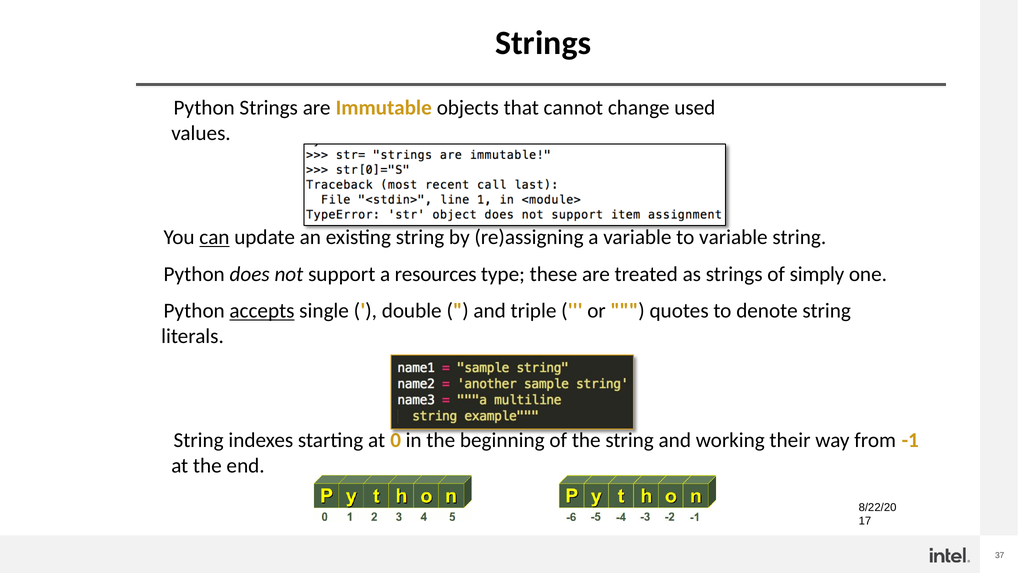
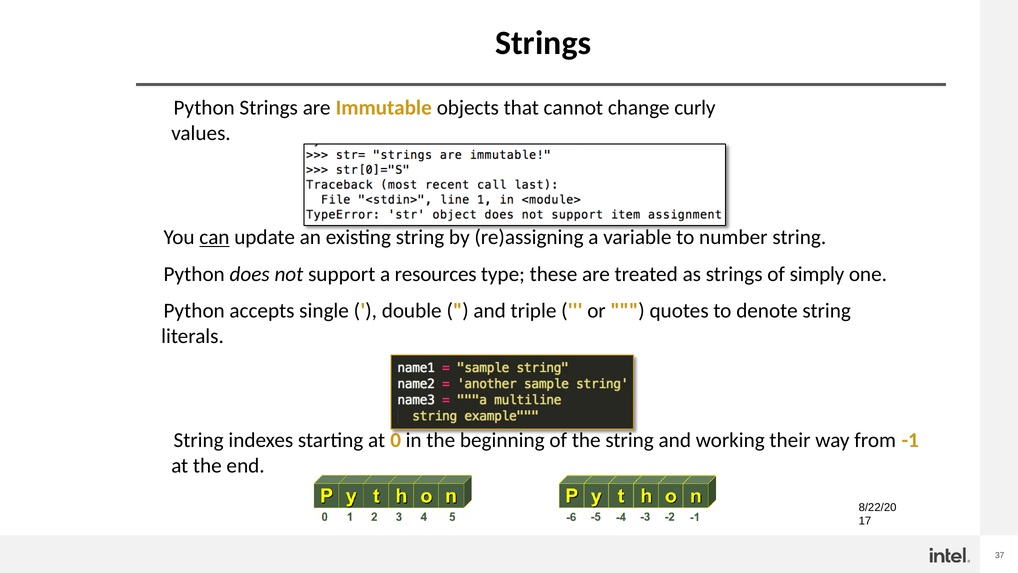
used: used -> curly (695, 108)
variable: variable -> number (733, 237)
accepts underline: present -> none (262, 311)
